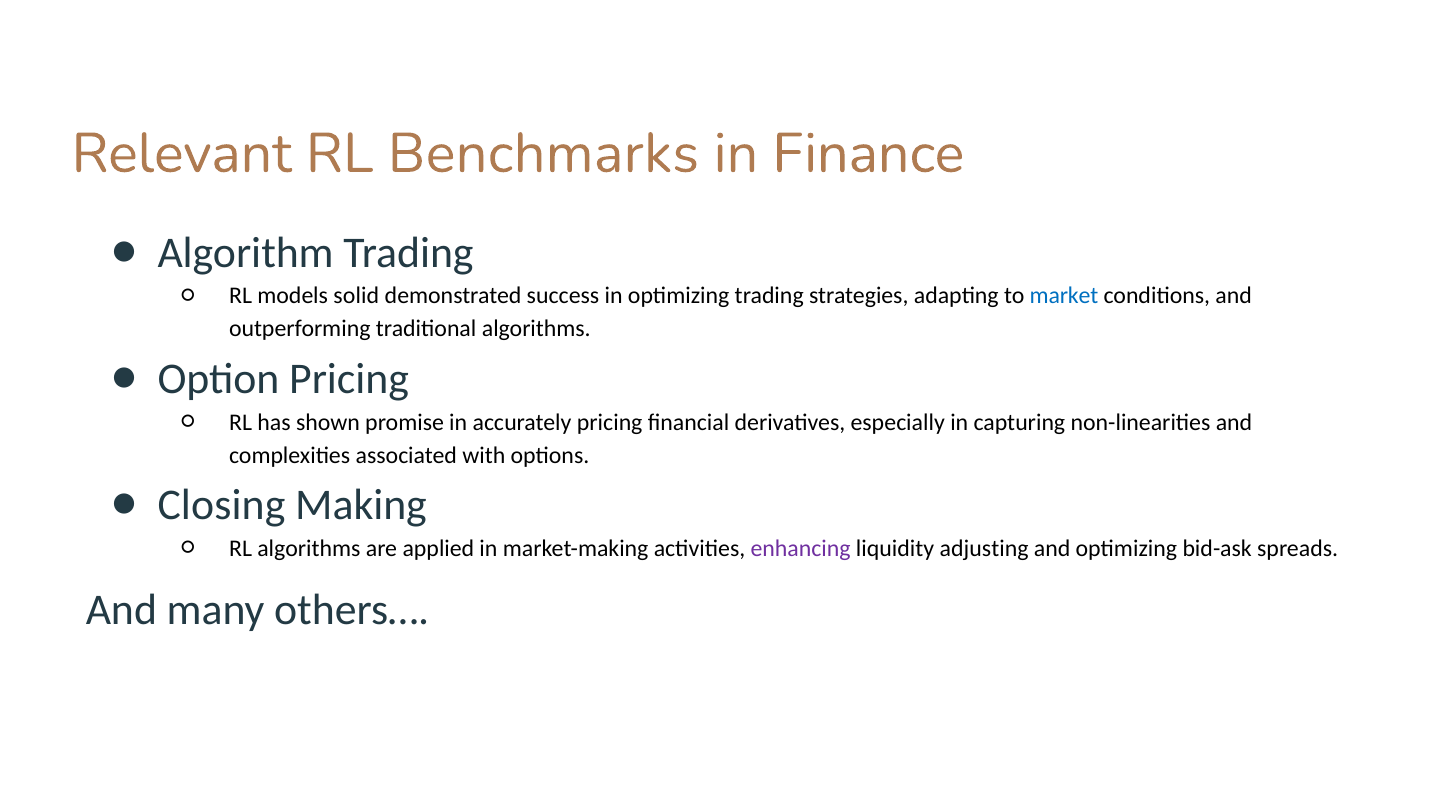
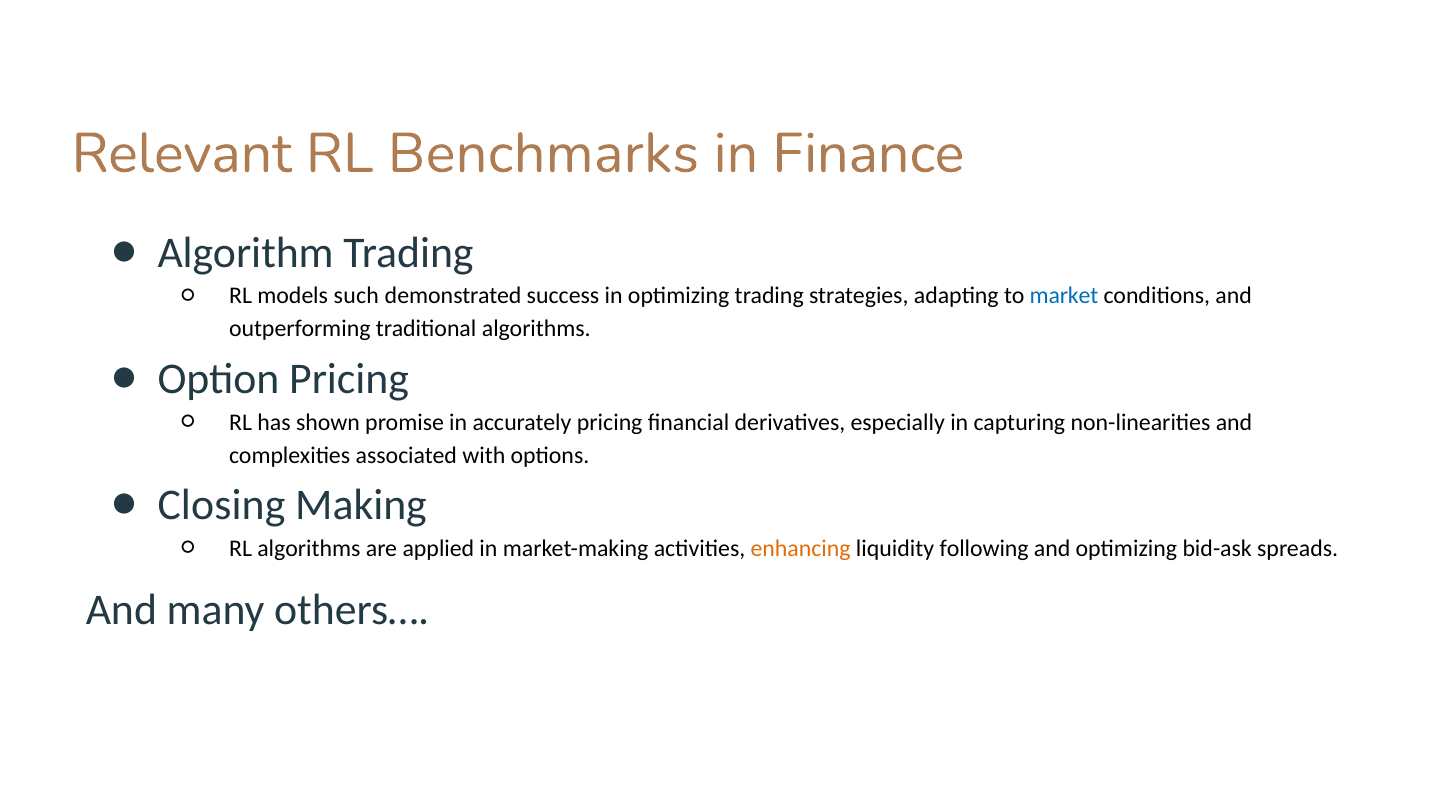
solid: solid -> such (356, 296)
enhancing colour: purple -> orange (801, 548)
adjusting: adjusting -> following (984, 548)
